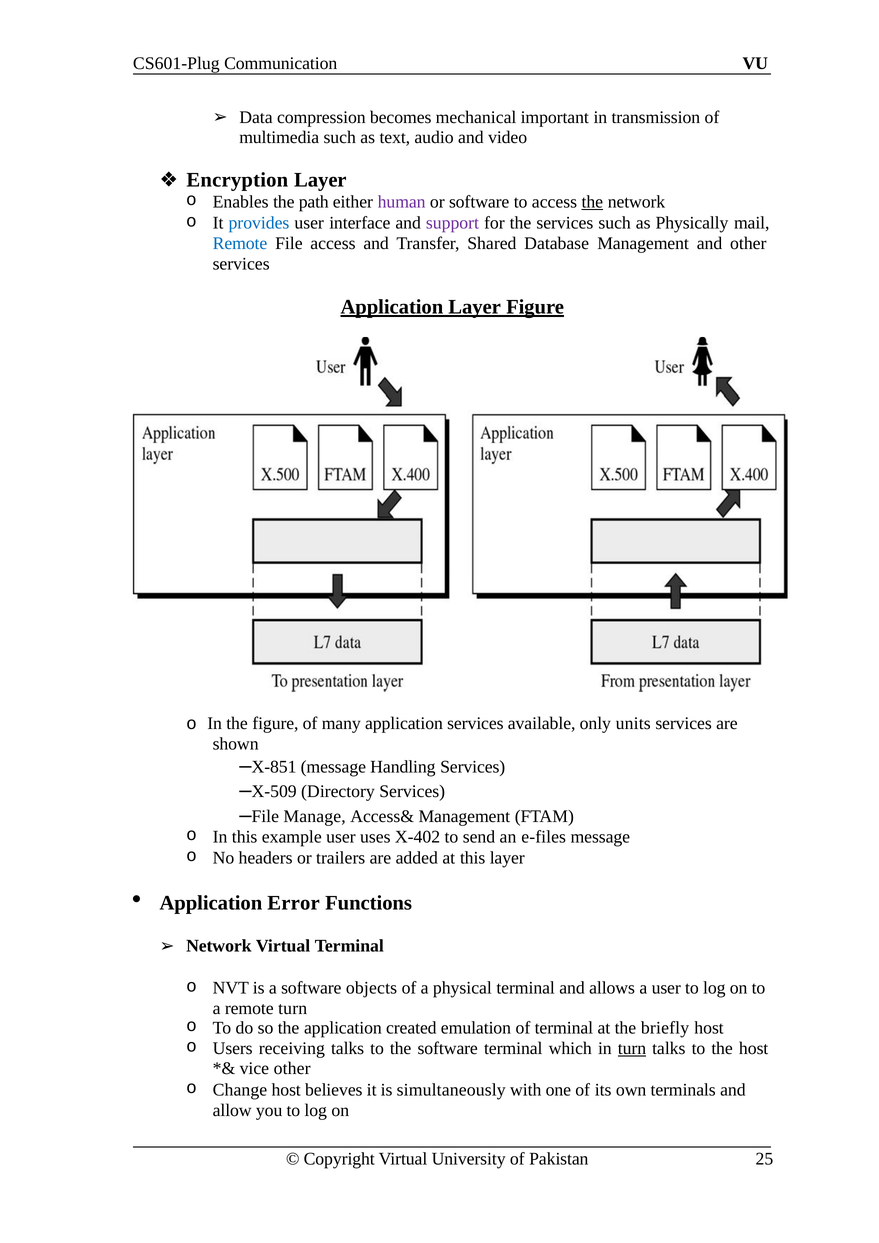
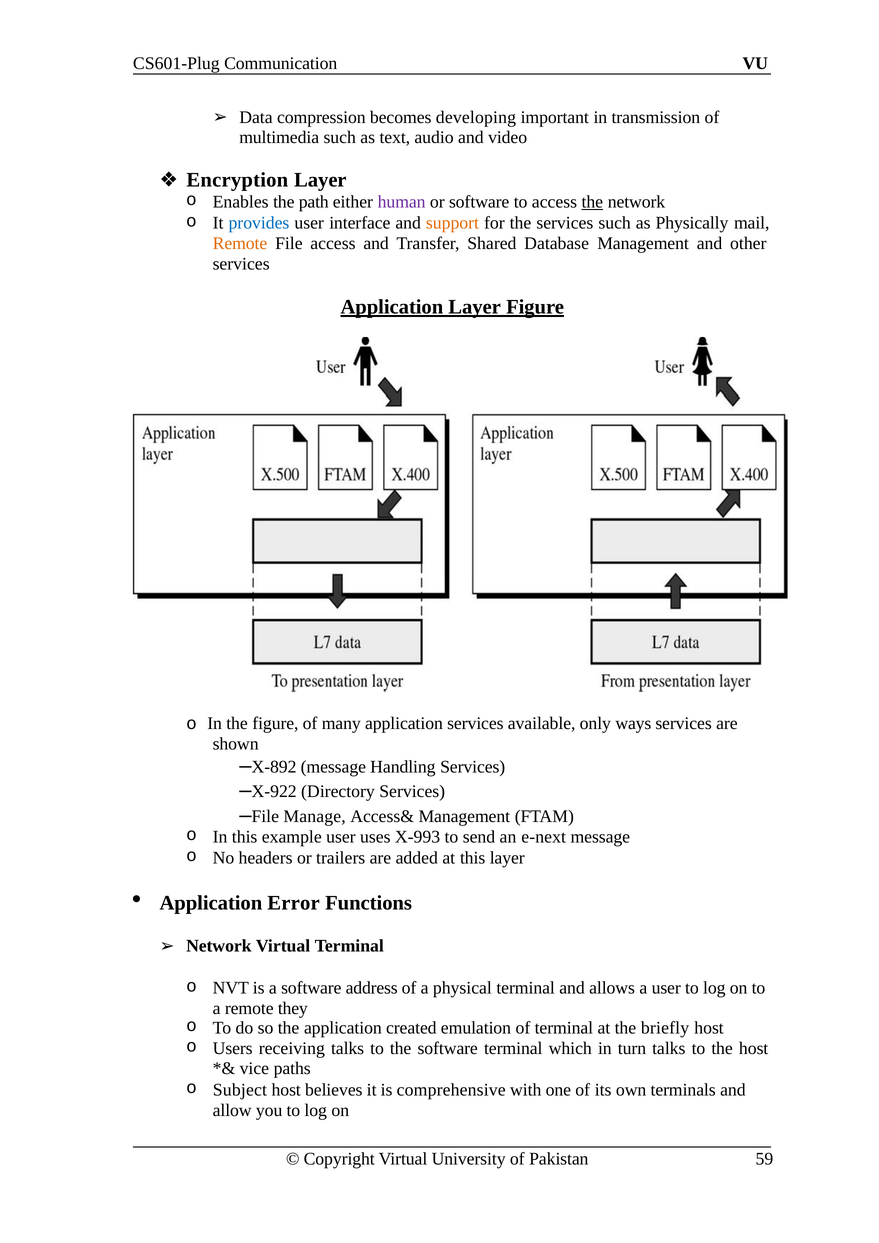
mechanical: mechanical -> developing (476, 117)
support colour: purple -> orange (452, 223)
Remote colour: blue -> orange (240, 244)
units: units -> ways (633, 724)
X-851: X-851 -> X-892 (274, 767)
X-509: X-509 -> X-922 (274, 792)
X-402: X-402 -> X-993 (418, 838)
e-files: e-files -> e-next (544, 838)
objects: objects -> address (372, 989)
remote turn: turn -> they (293, 1009)
turn underline: present -> none (632, 1049)
vice other: other -> paths (292, 1069)
Change: Change -> Subject (240, 1091)
simultaneously: simultaneously -> comprehensive (451, 1091)
25: 25 -> 59 (764, 1160)
